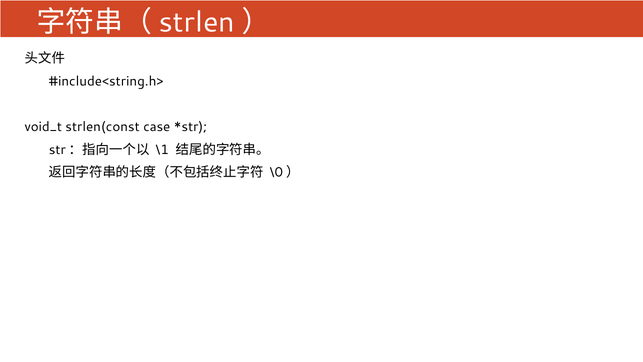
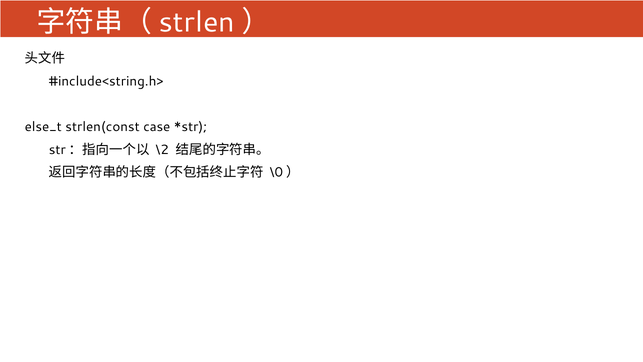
void_t: void_t -> else_t (43, 127)
\1: \1 -> \2 (162, 150)
